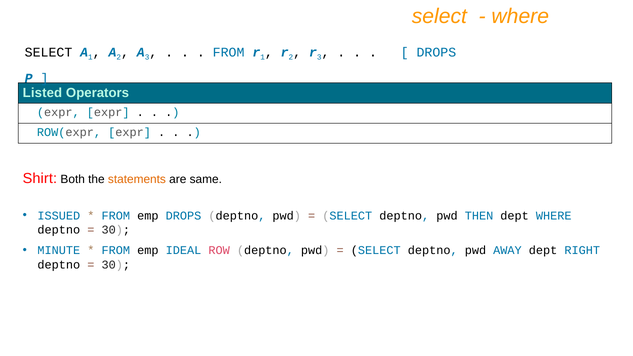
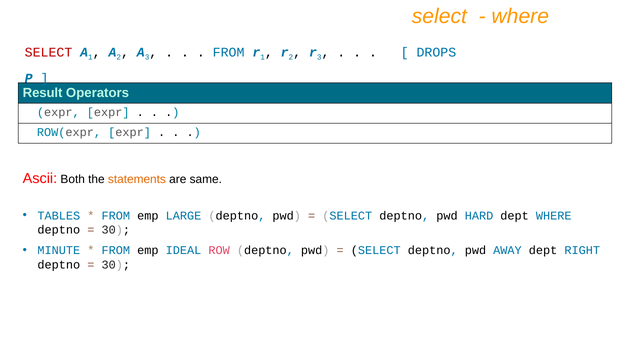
SELECT colour: black -> red (49, 52)
Listed: Listed -> Result (43, 93)
Shirt: Shirt -> Ascii (40, 178)
ISSUED: ISSUED -> TABLES (59, 216)
emp DROPS: DROPS -> LARGE (183, 216)
THEN: THEN -> HARD (479, 216)
